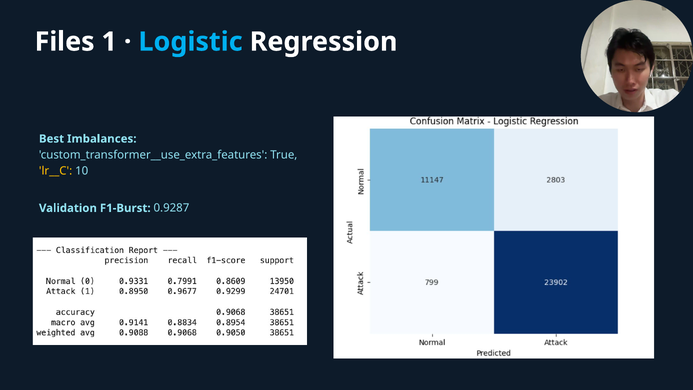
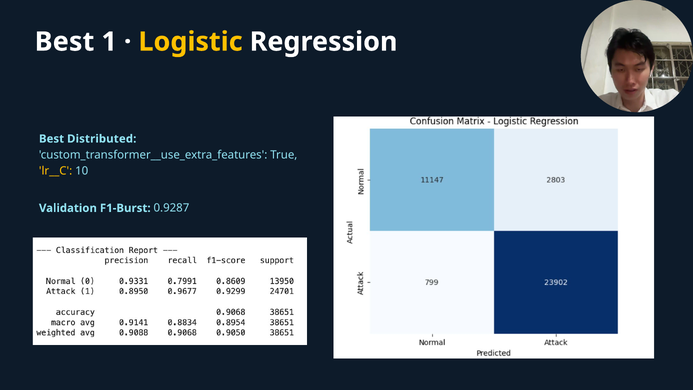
Files: Files -> Best (64, 42)
Logistic colour: light blue -> yellow (191, 42)
Imbalances: Imbalances -> Distributed (102, 139)
